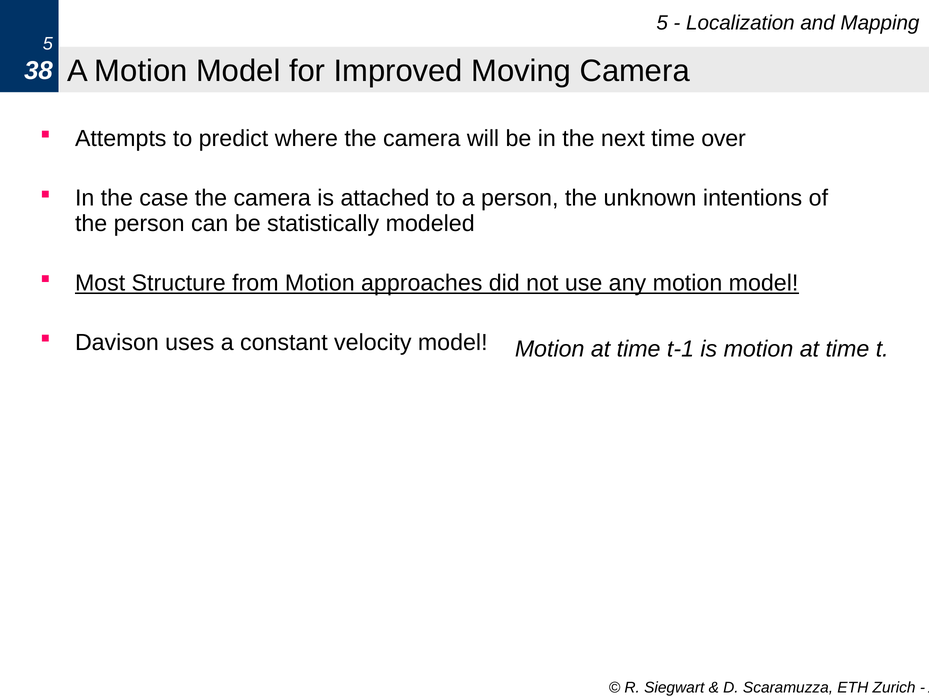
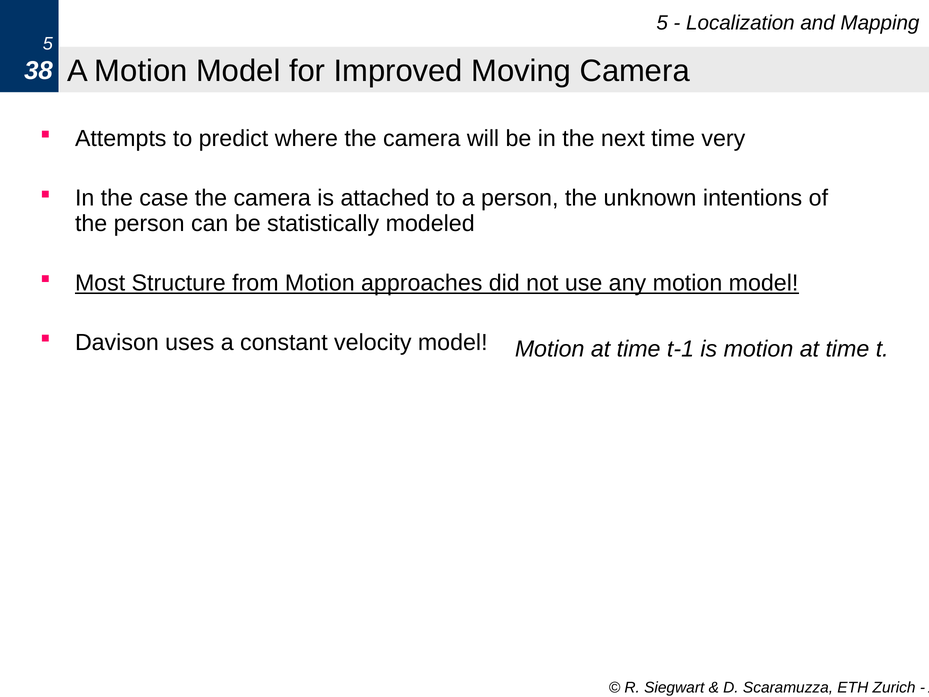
over: over -> very (723, 139)
